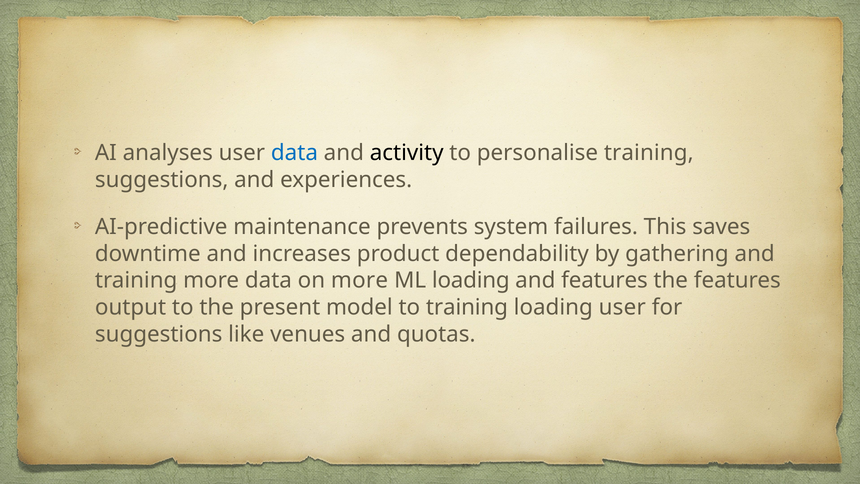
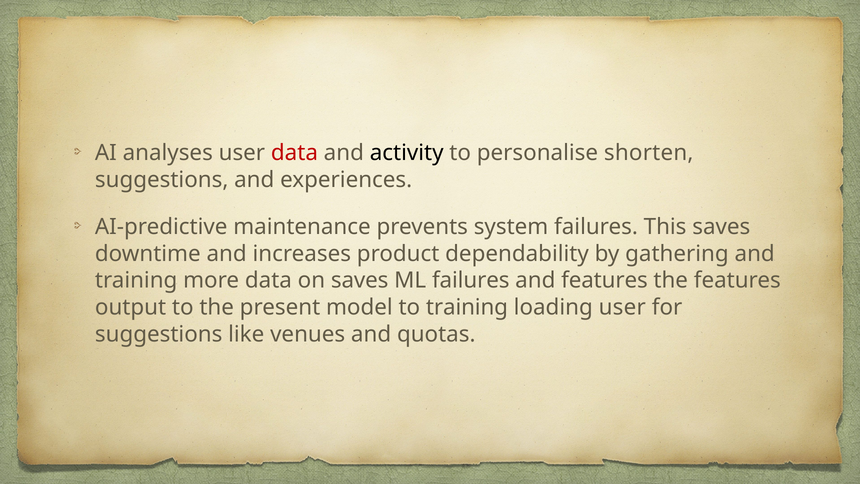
data colour: blue -> red (294, 153)
personalise training: training -> shorten (649, 153)
on more: more -> saves (360, 280)
ML loading: loading -> failures (471, 280)
